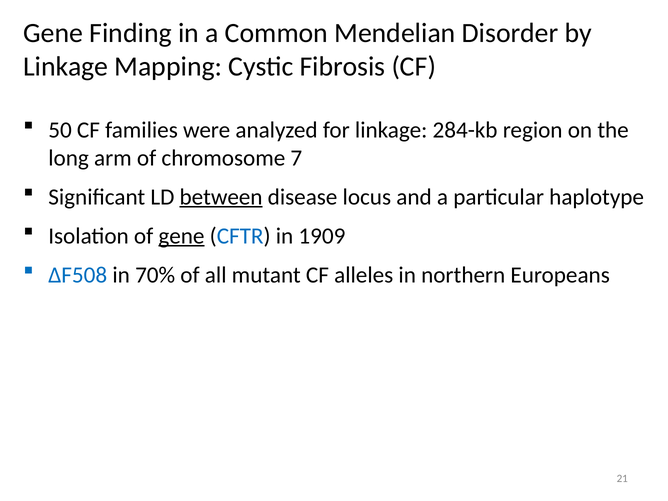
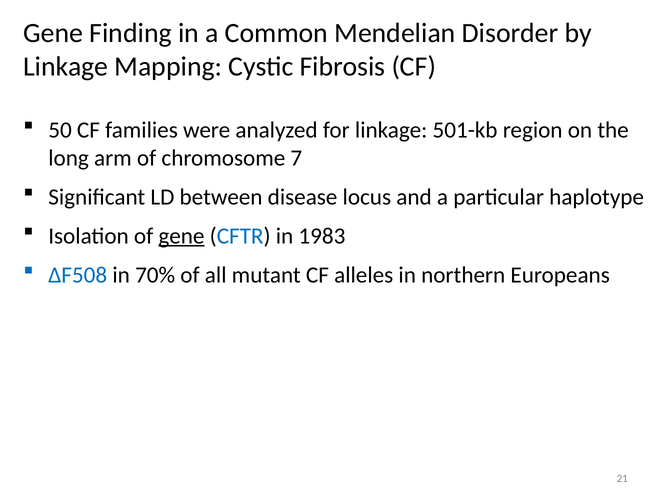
284-kb: 284-kb -> 501-kb (465, 130)
between underline: present -> none (221, 197)
1909: 1909 -> 1983 (322, 236)
